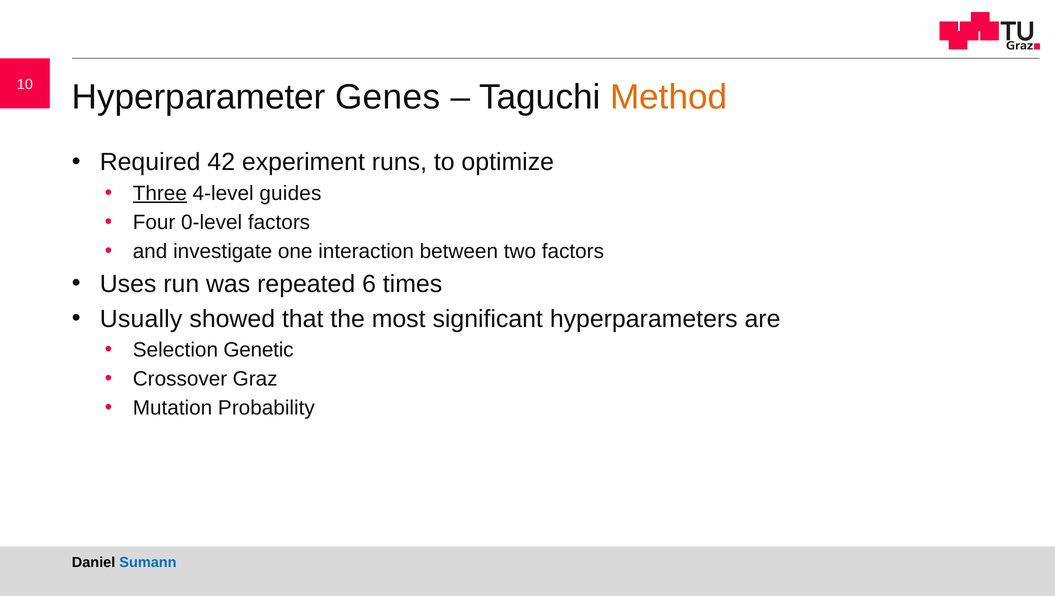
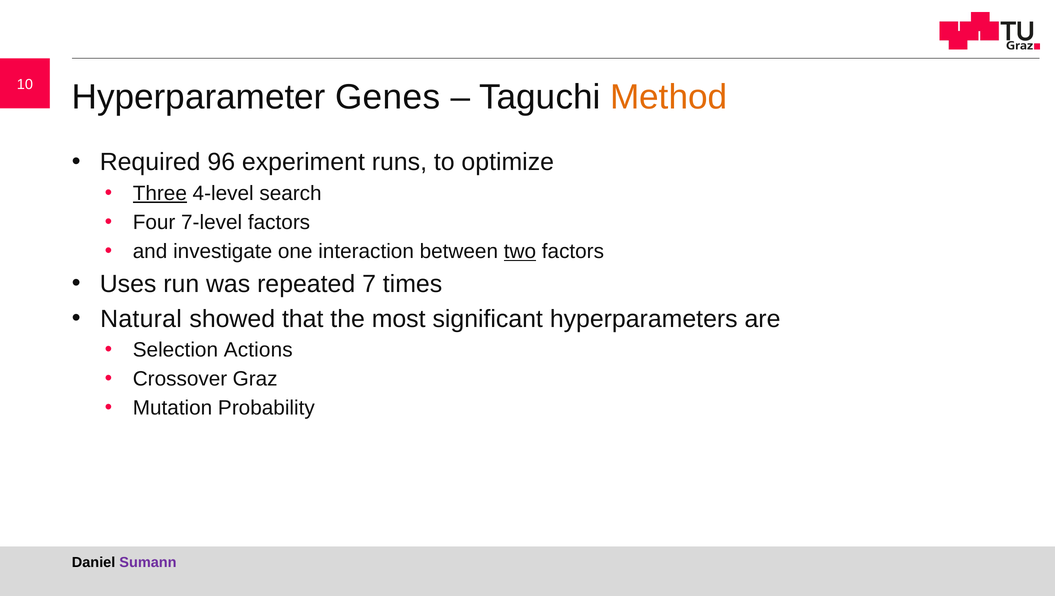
42: 42 -> 96 (221, 162)
guides: guides -> search (291, 194)
0-level: 0-level -> 7-level (212, 223)
two underline: none -> present (520, 252)
6: 6 -> 7 (369, 284)
Usually: Usually -> Natural (141, 319)
Genetic: Genetic -> Actions (258, 350)
Sumann colour: blue -> purple (148, 563)
